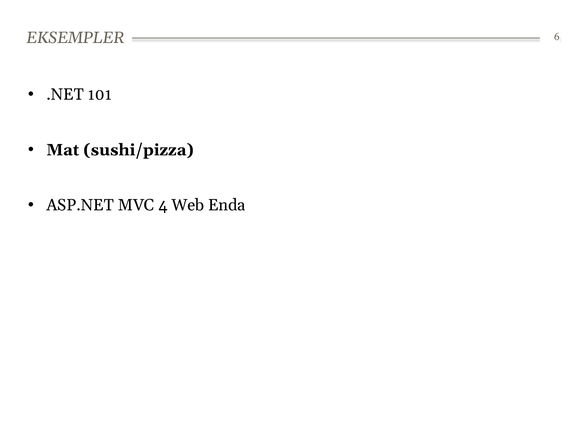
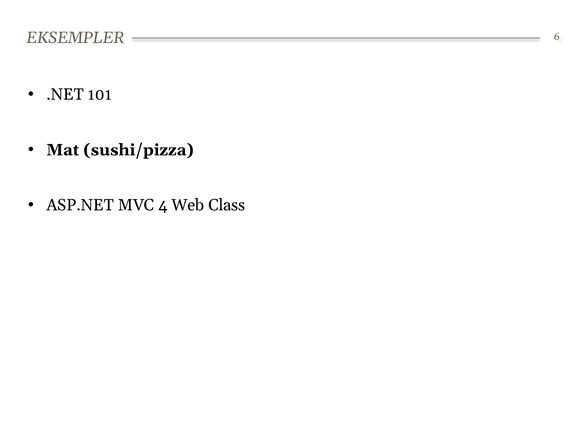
Enda: Enda -> Class (227, 205)
